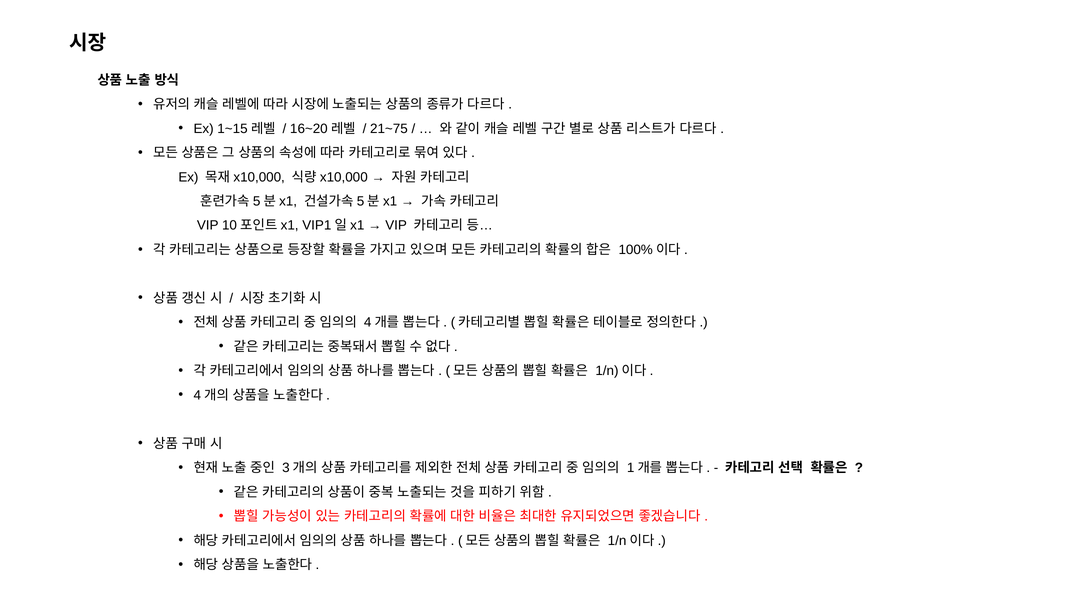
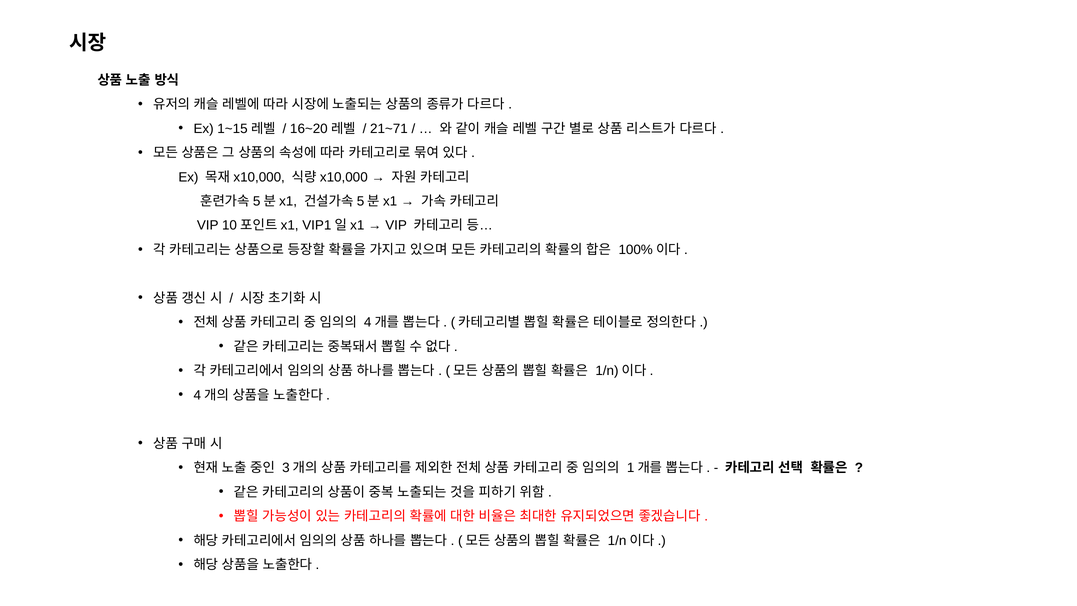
21~75: 21~75 -> 21~71 (389, 129)
